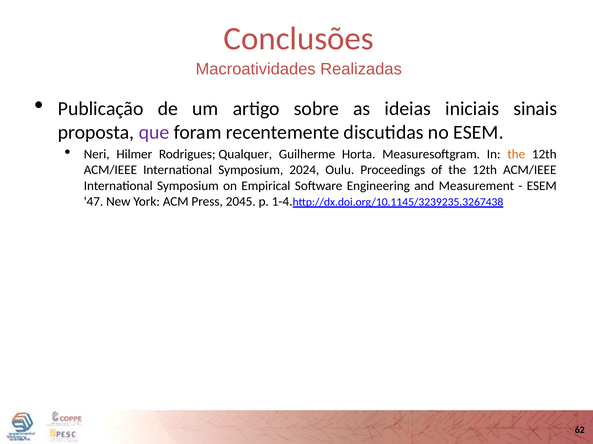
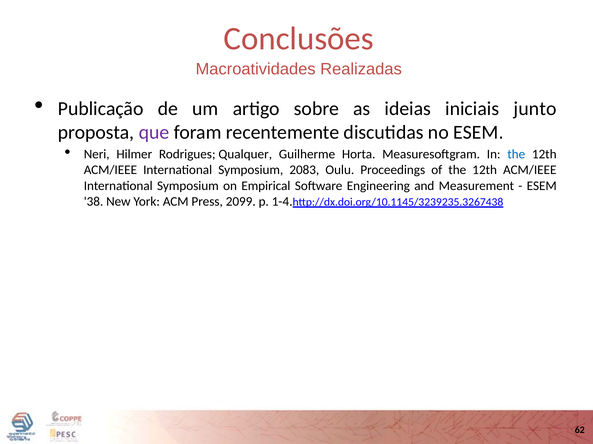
sinais: sinais -> junto (535, 109)
the colour: orange -> blue (516, 154)
2024: 2024 -> 2083 (304, 170)
47: 47 -> 38 (94, 202)
2045: 2045 -> 2099 (241, 202)
